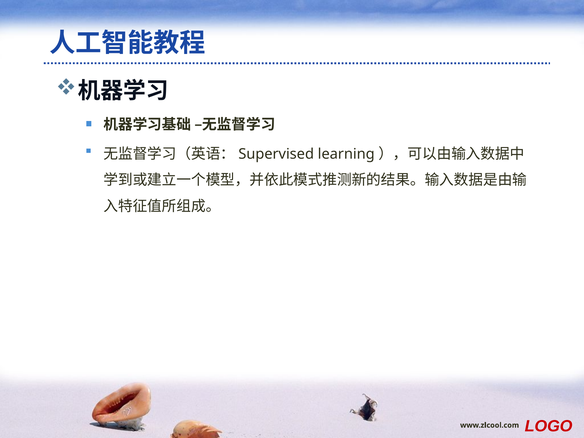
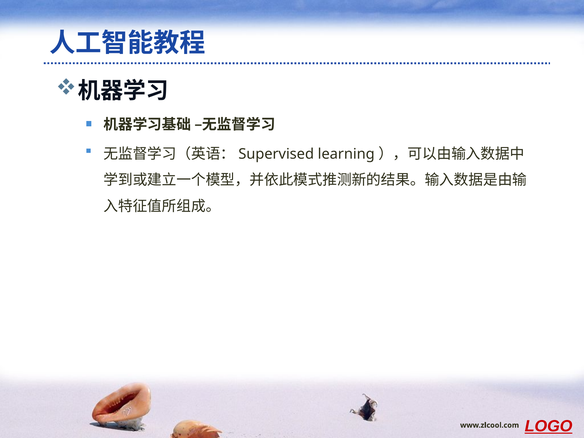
LOGO underline: none -> present (549, 426)
